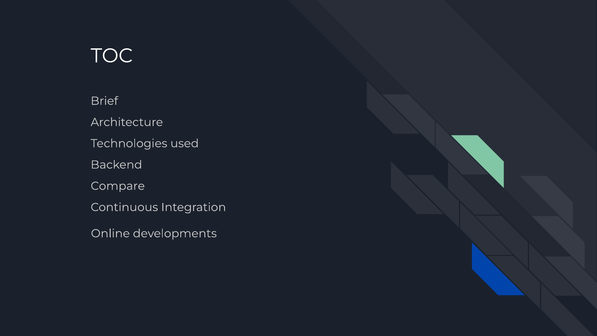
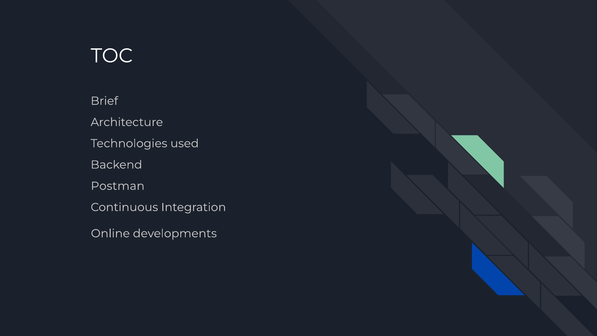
Compare: Compare -> Postman (118, 186)
